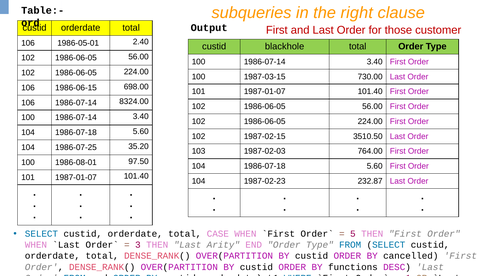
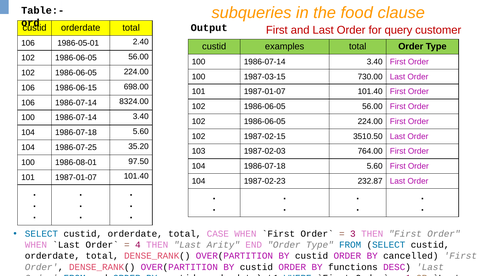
right: right -> food (357, 13)
those: those -> query (398, 30)
blackhole: blackhole -> examples (285, 46)
5: 5 -> 3 (353, 234)
3: 3 -> 4 (138, 245)
